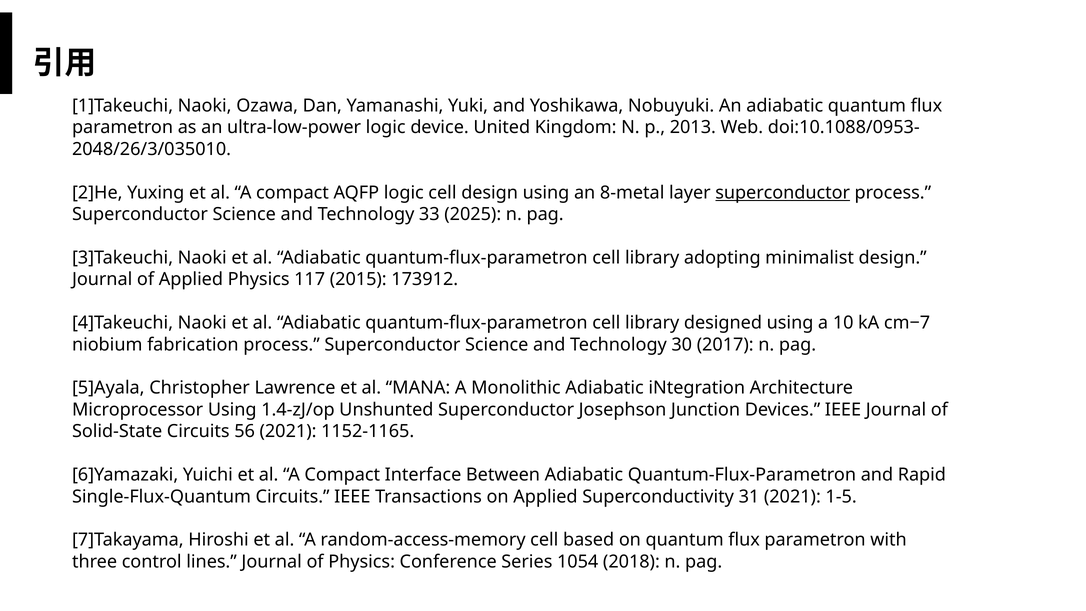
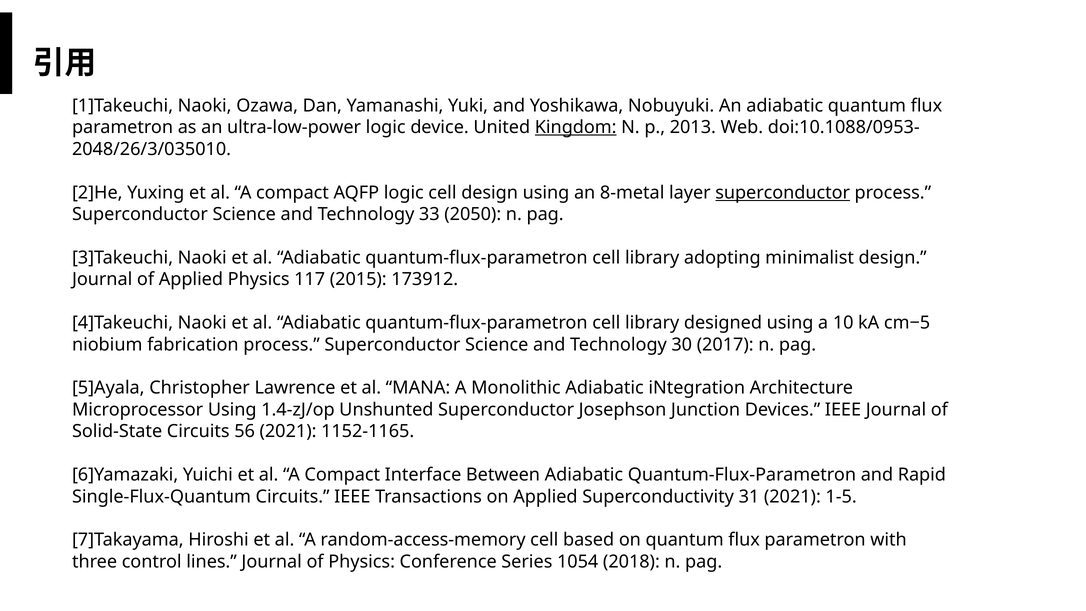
Kingdom underline: none -> present (576, 127)
2025: 2025 -> 2050 (473, 214)
cm−7: cm−7 -> cm−5 (907, 323)
